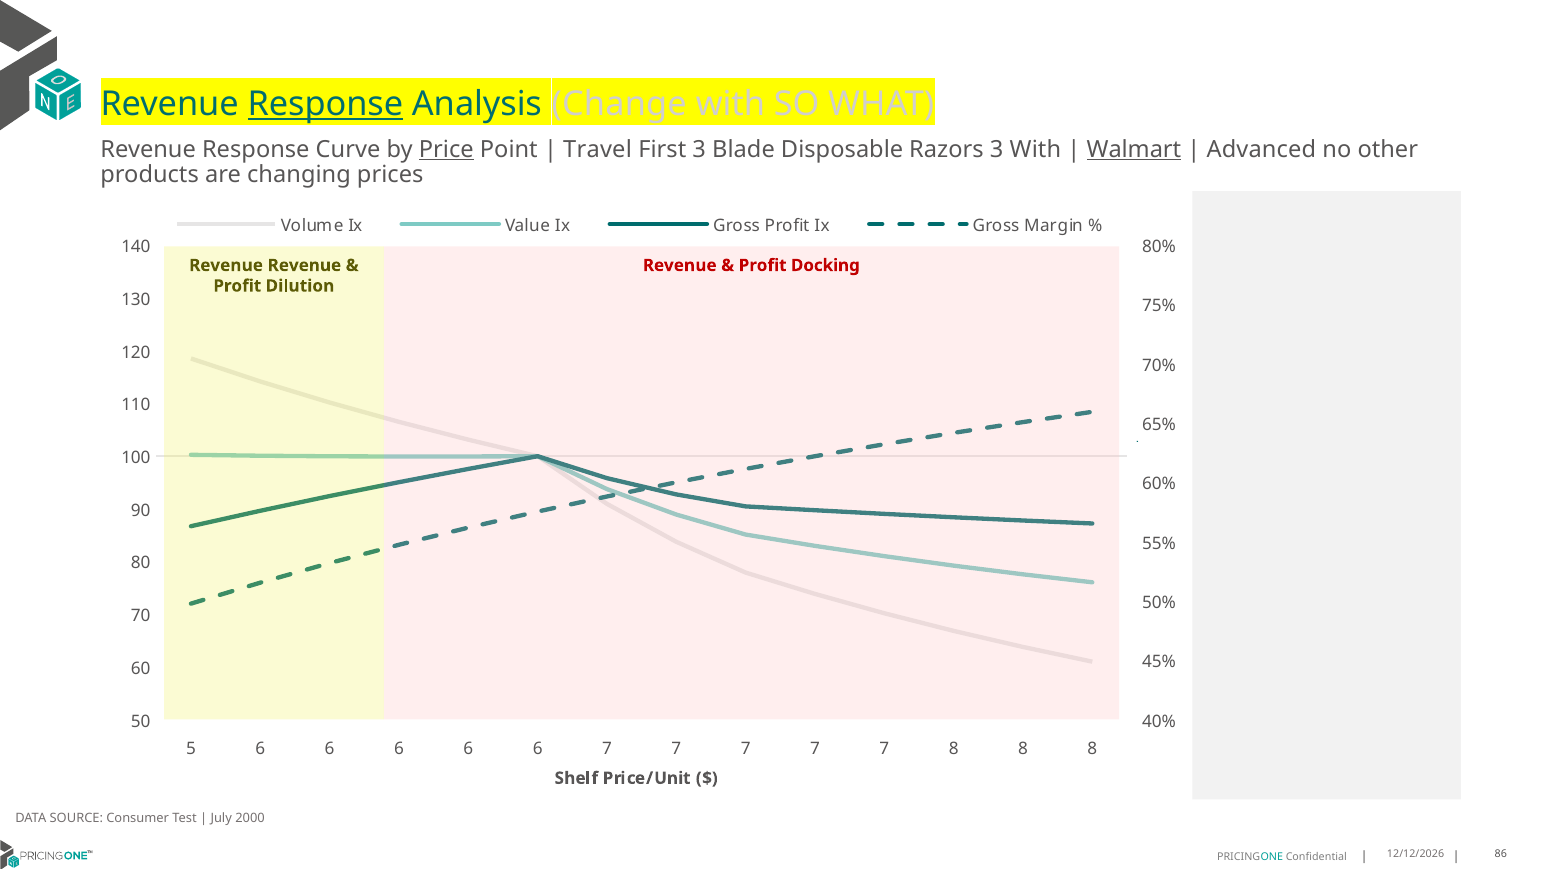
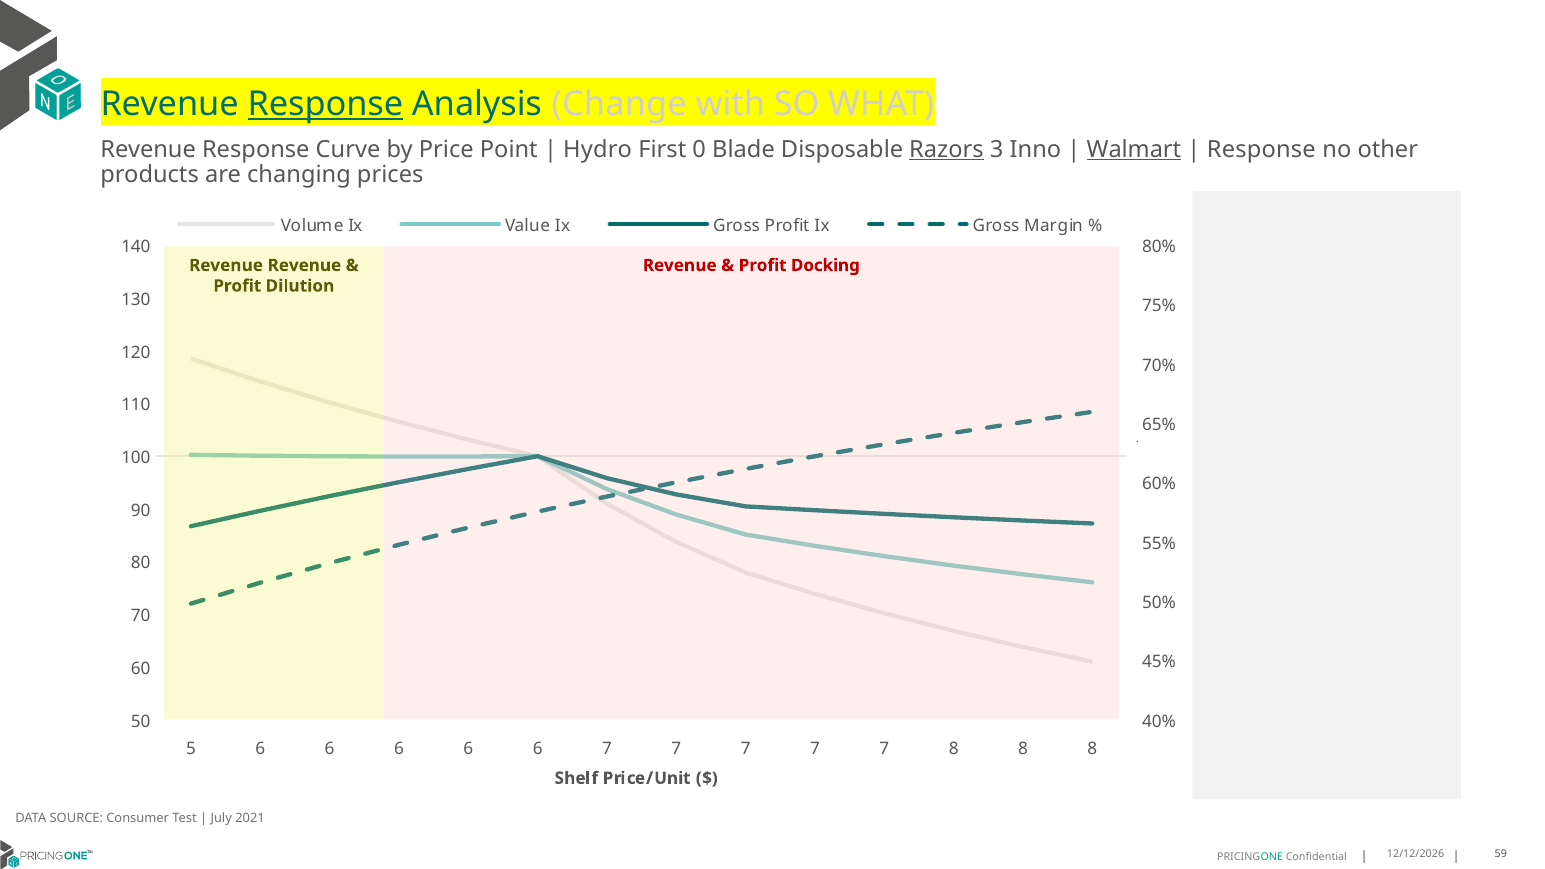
Price underline: present -> none (446, 150)
Travel: Travel -> Hydro (598, 150)
First 3: 3 -> 0 (699, 150)
Razors underline: none -> present (946, 150)
3 With: With -> Inno (1035, 150)
Advanced: Advanced -> Response (1261, 150)
2000: 2000 -> 2021 (250, 819)
86: 86 -> 59 (1501, 854)
